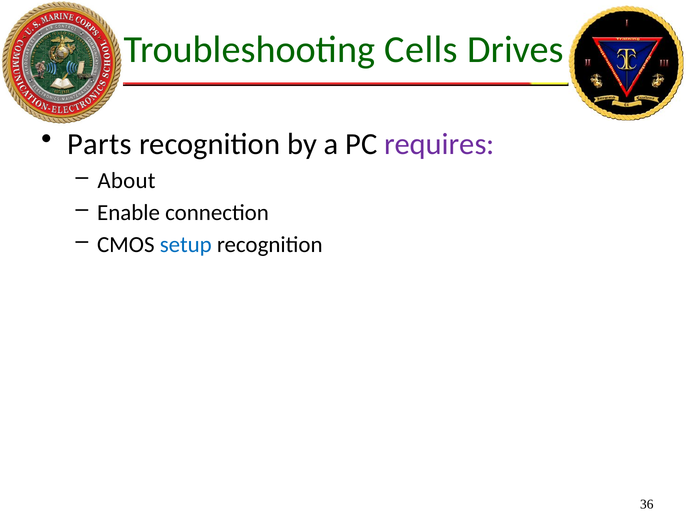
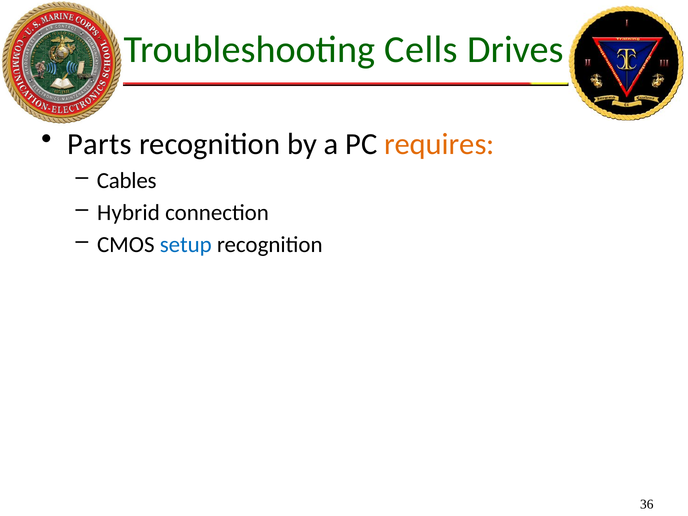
requires colour: purple -> orange (439, 144)
About: About -> Cables (127, 180)
Enable: Enable -> Hybrid (128, 213)
